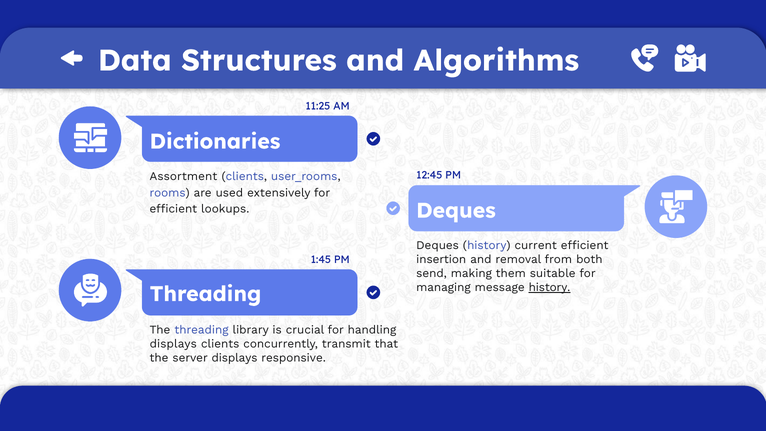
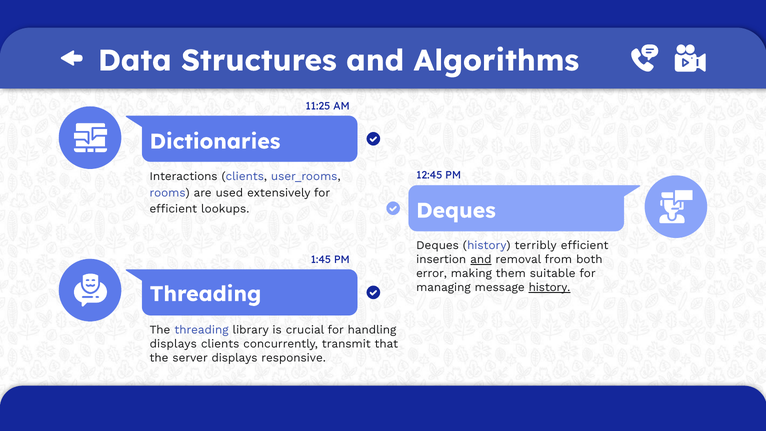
Assortment: Assortment -> Interactions (184, 177)
current: current -> terribly (536, 245)
and underline: none -> present (481, 259)
send: send -> error (432, 273)
